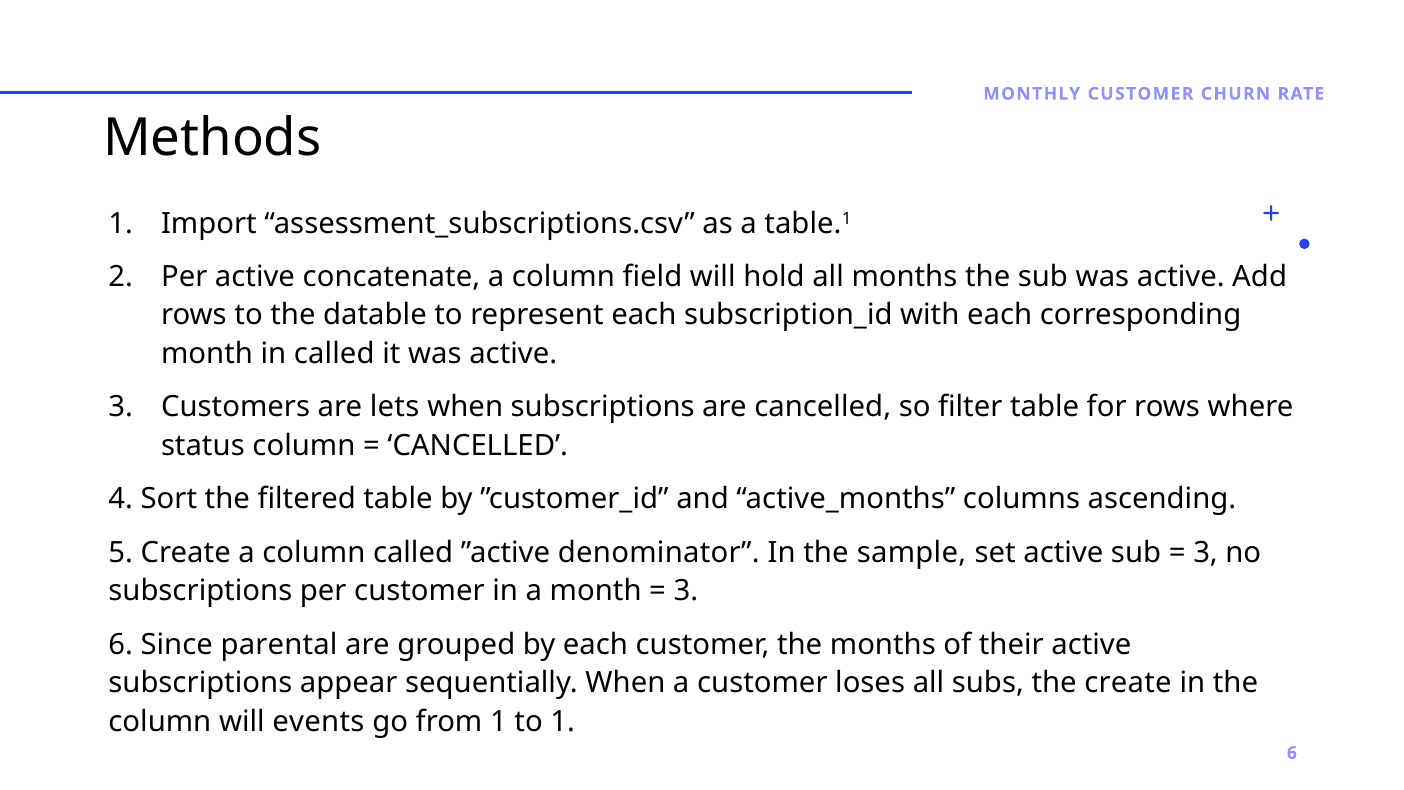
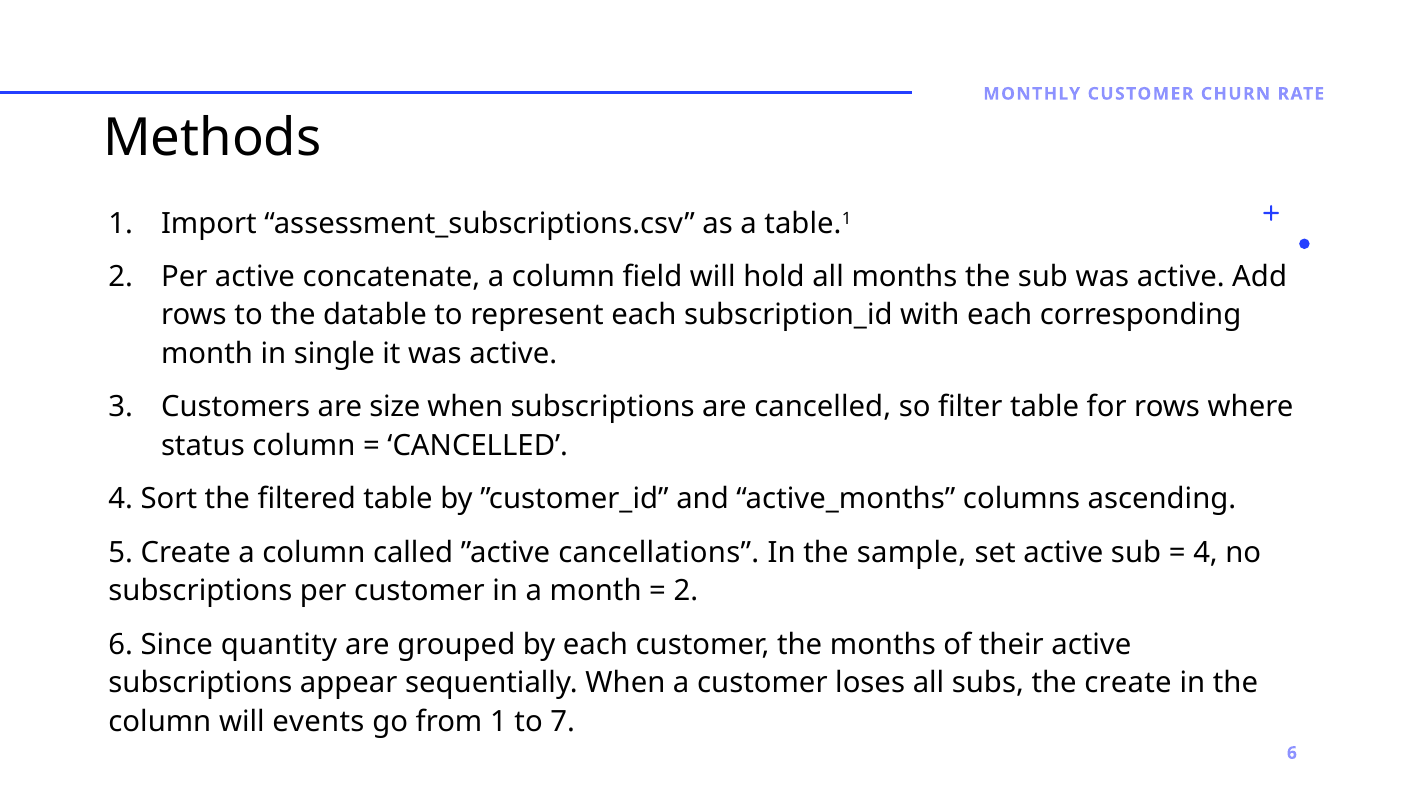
in called: called -> single (334, 354)
lets: lets -> size (395, 407)
denominator: denominator -> cancellations (659, 552)
3: 3 -> 4 (1206, 552)
3: 3 -> 2 (686, 591)
parental: parental -> quantity (279, 644)
to 1: 1 -> 7 (563, 722)
